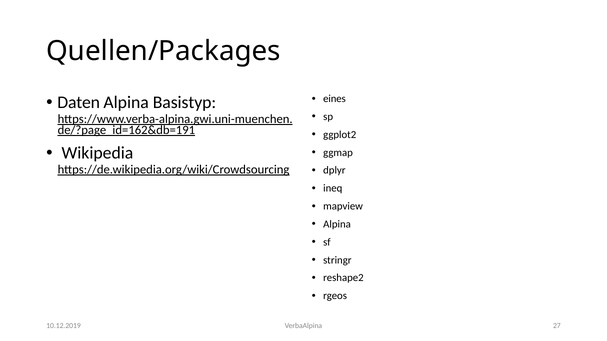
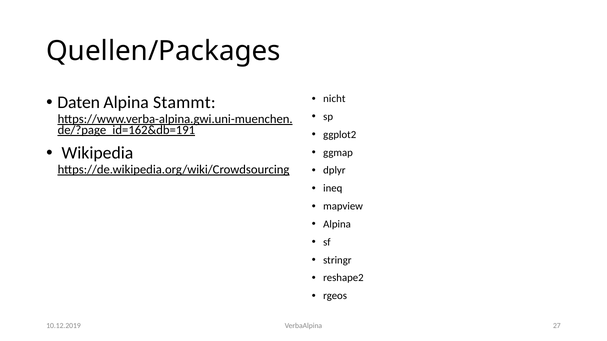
eines: eines -> nicht (334, 99)
Basistyp: Basistyp -> Stammt (184, 103)
